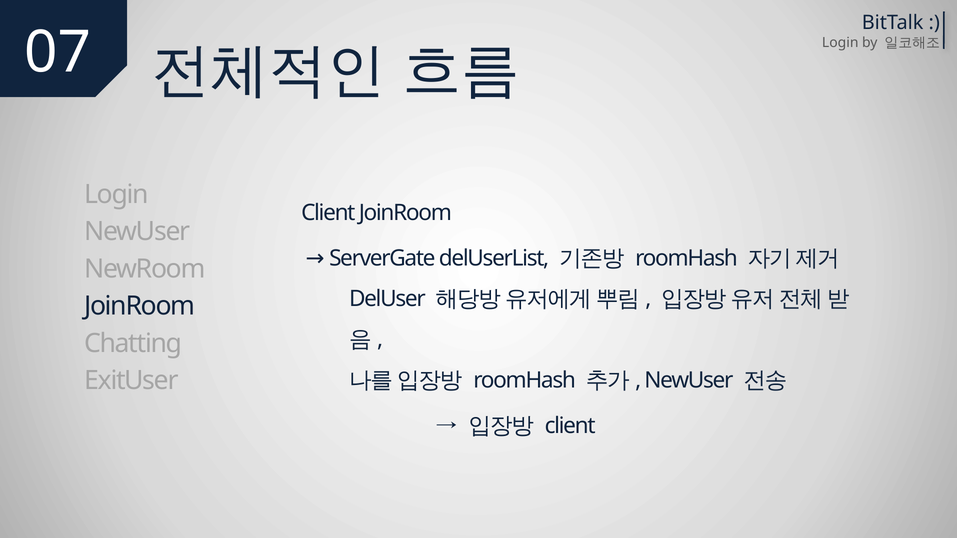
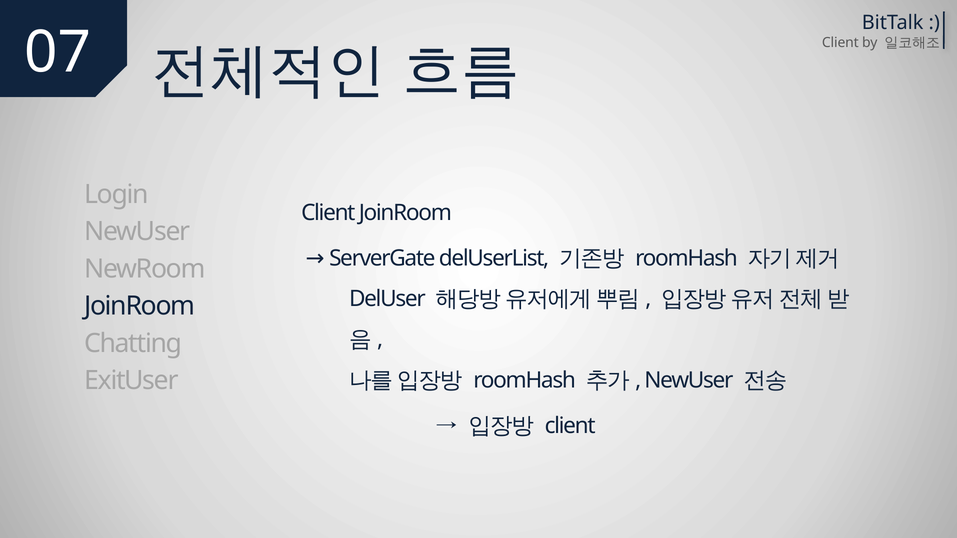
Login: Login -> Client (840, 43)
